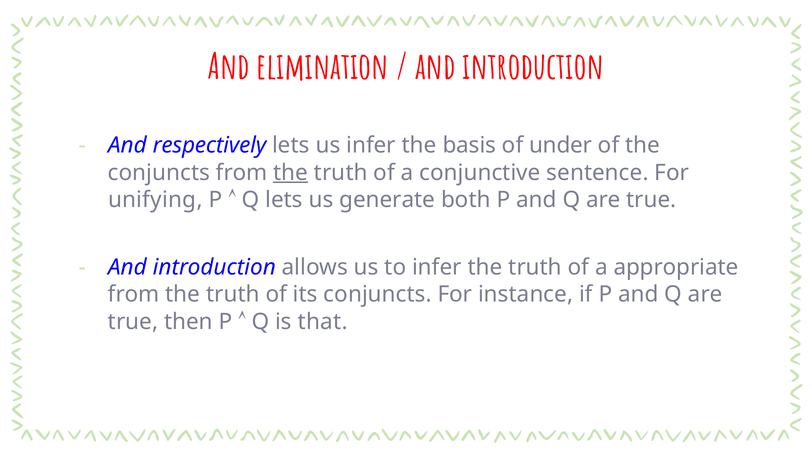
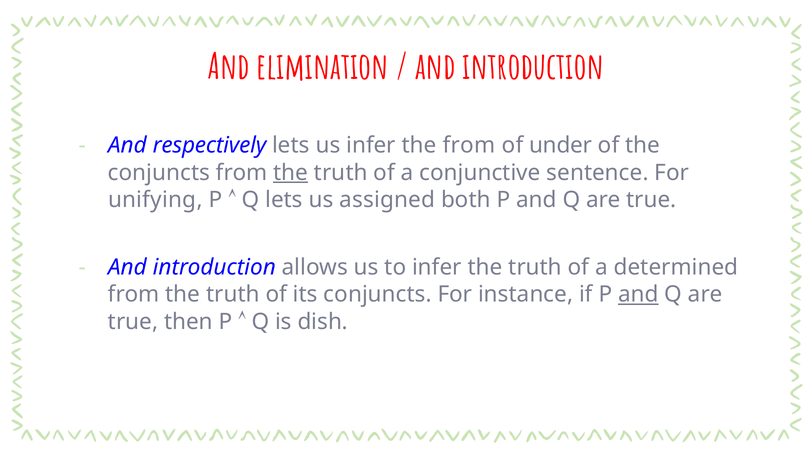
the basis: basis -> from (469, 145)
generate: generate -> assigned (387, 200)
appropriate: appropriate -> determined (676, 267)
and underline: none -> present (638, 294)
that: that -> dish (323, 321)
